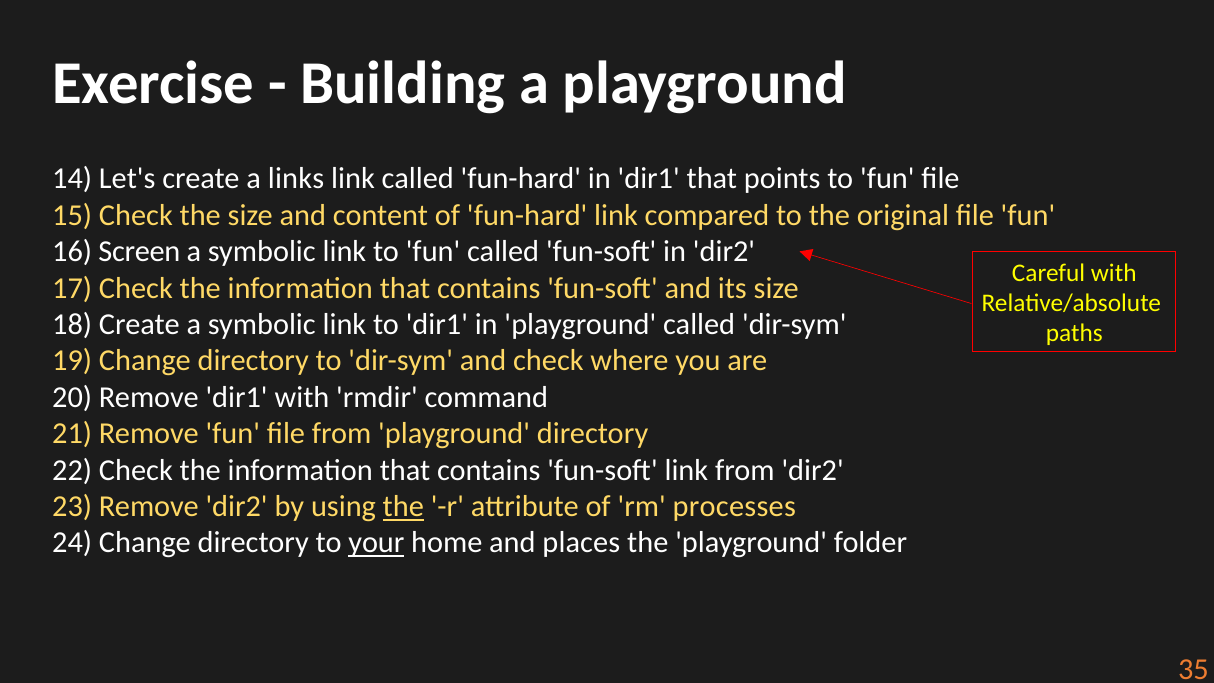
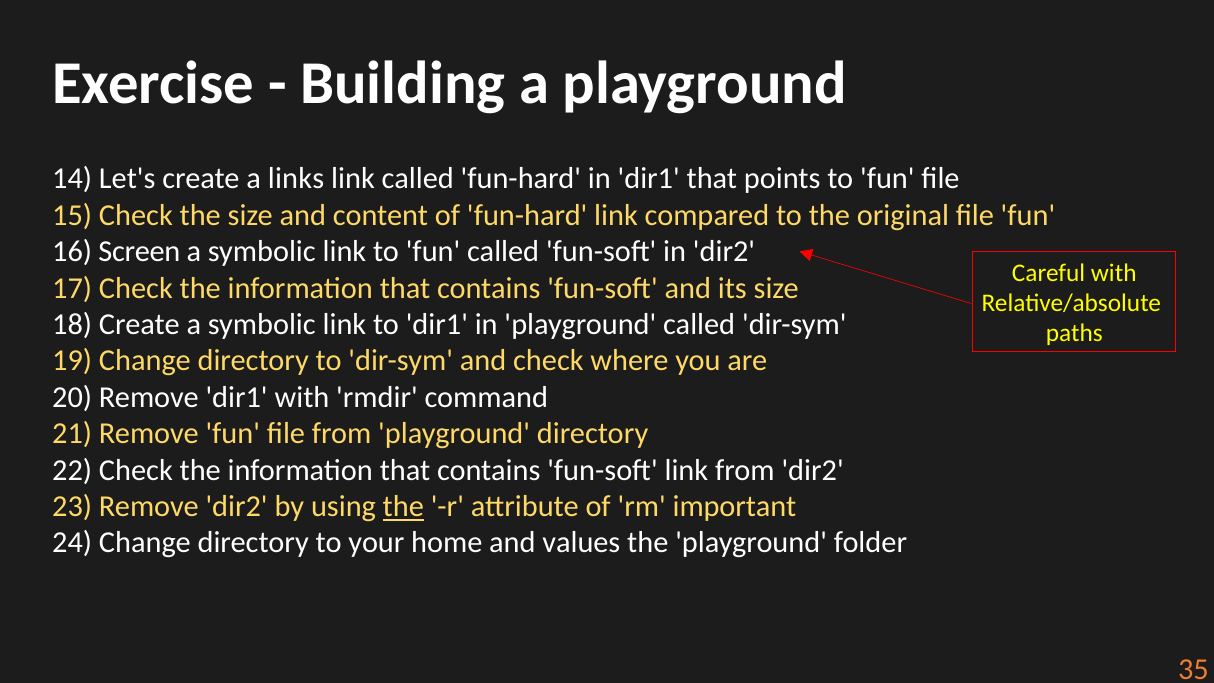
processes: processes -> important (734, 506)
your underline: present -> none (376, 543)
places: places -> values (581, 543)
